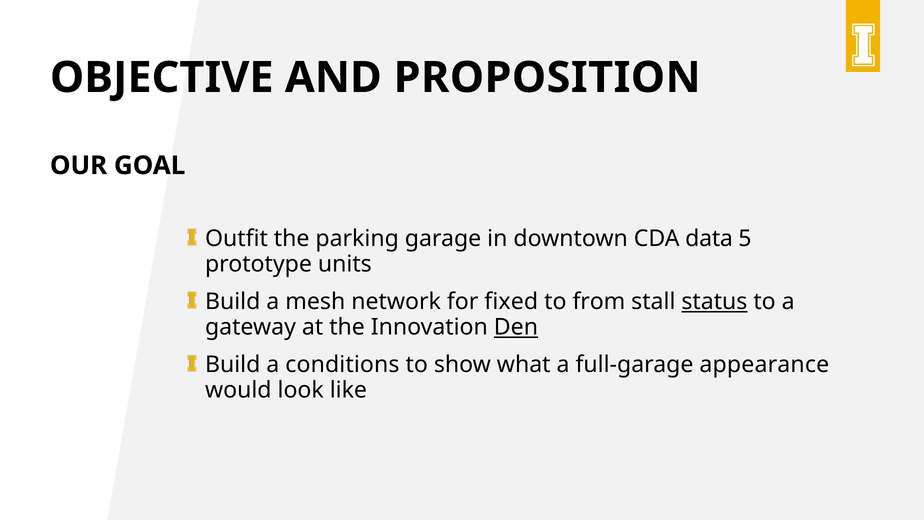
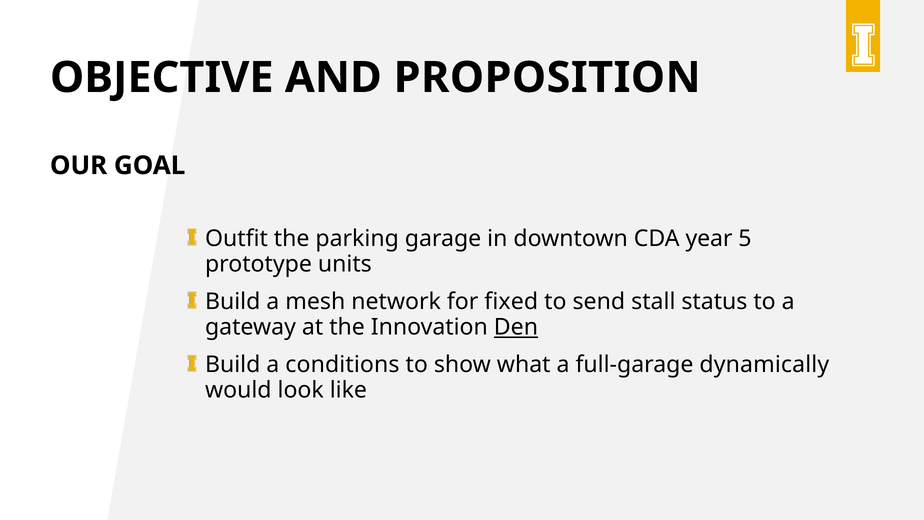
data: data -> year (709, 238)
from: from -> send (599, 302)
status underline: present -> none (714, 302)
appearance: appearance -> dynamically (764, 365)
